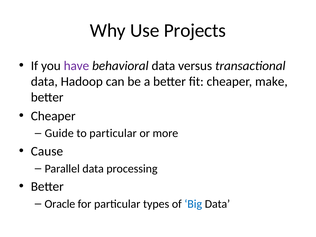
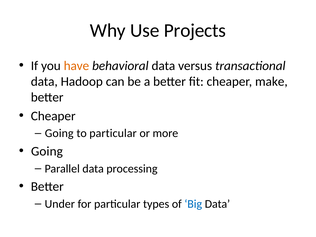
have colour: purple -> orange (76, 66)
Guide: Guide -> Going (59, 133)
Cause: Cause -> Going (47, 151)
Oracle: Oracle -> Under (60, 204)
